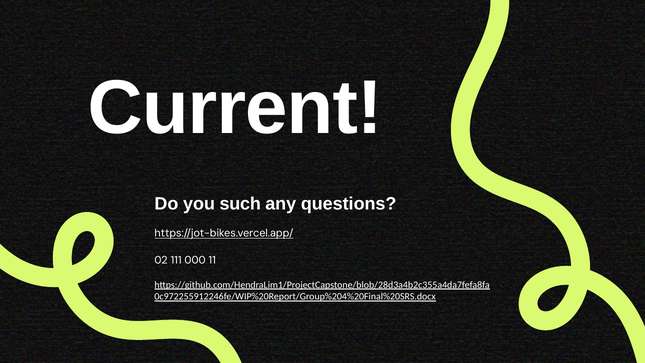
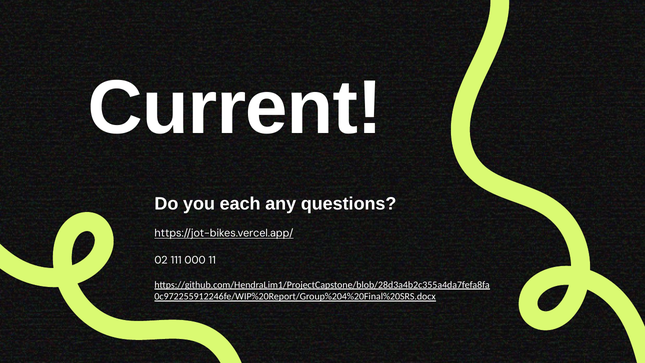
such: such -> each (240, 204)
